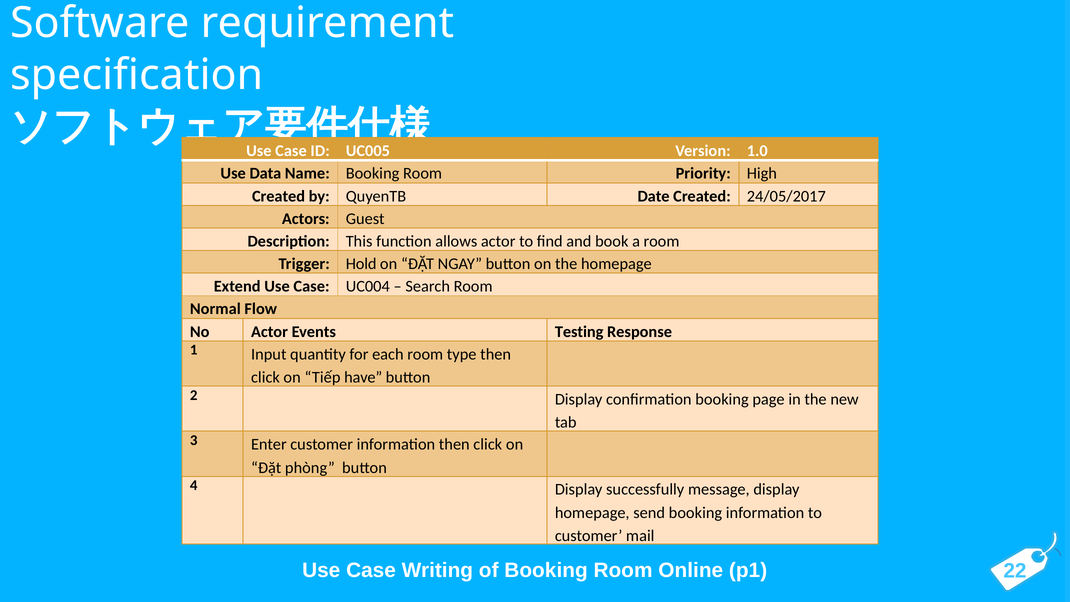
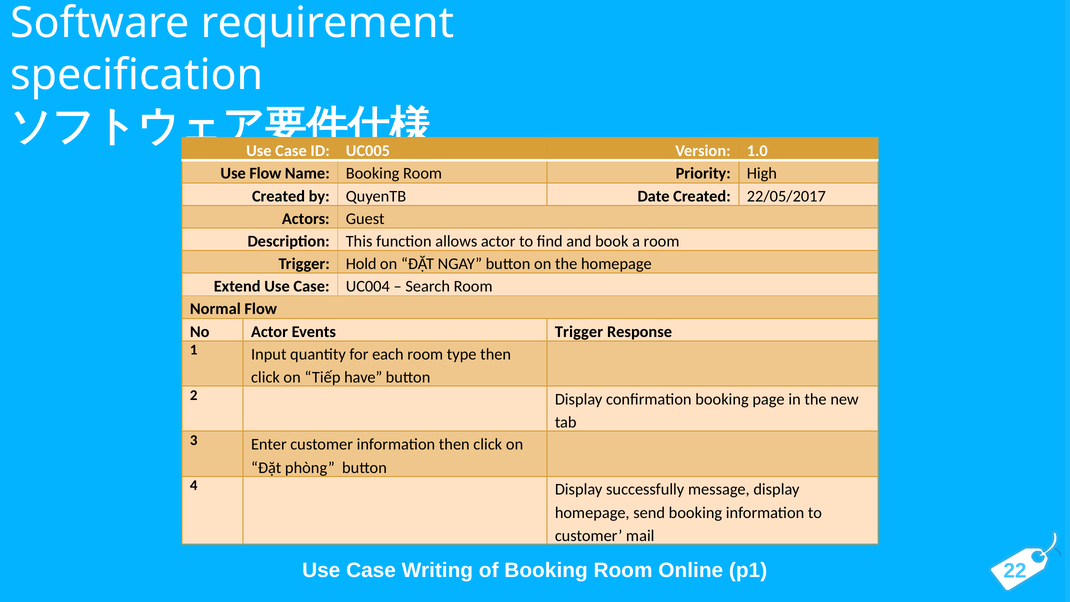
Use Data: Data -> Flow (265, 174)
24/05/2017: 24/05/2017 -> 22/05/2017 (786, 196)
Events Testing: Testing -> Trigger (579, 332)
